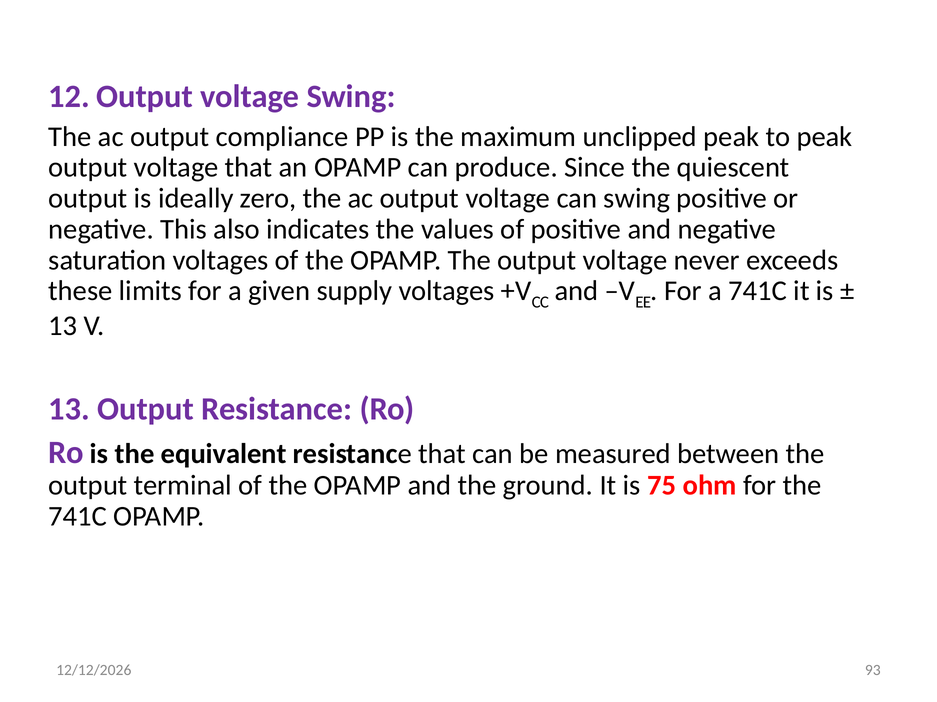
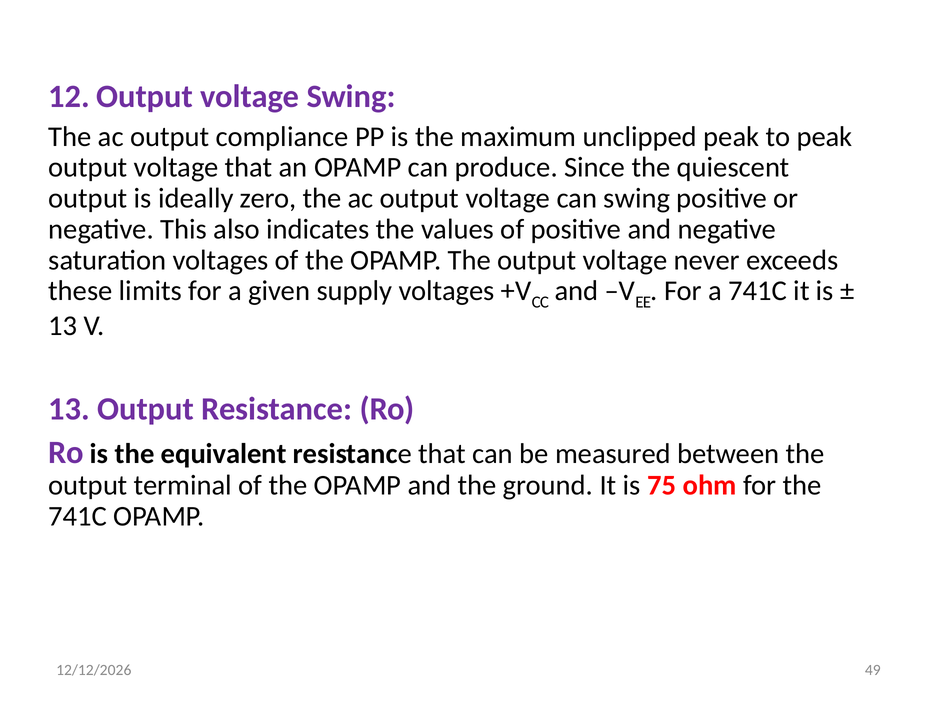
93: 93 -> 49 (873, 671)
